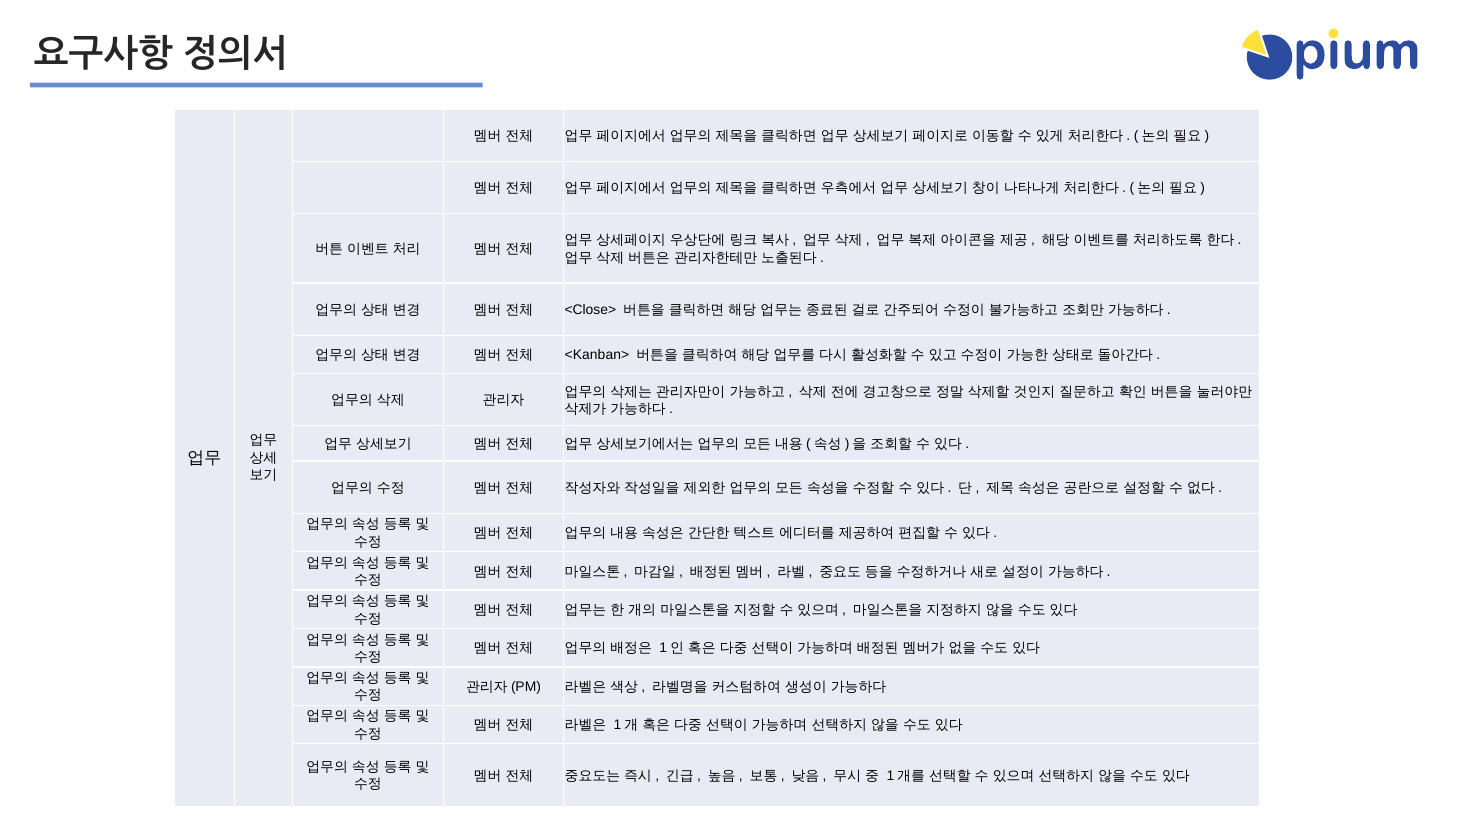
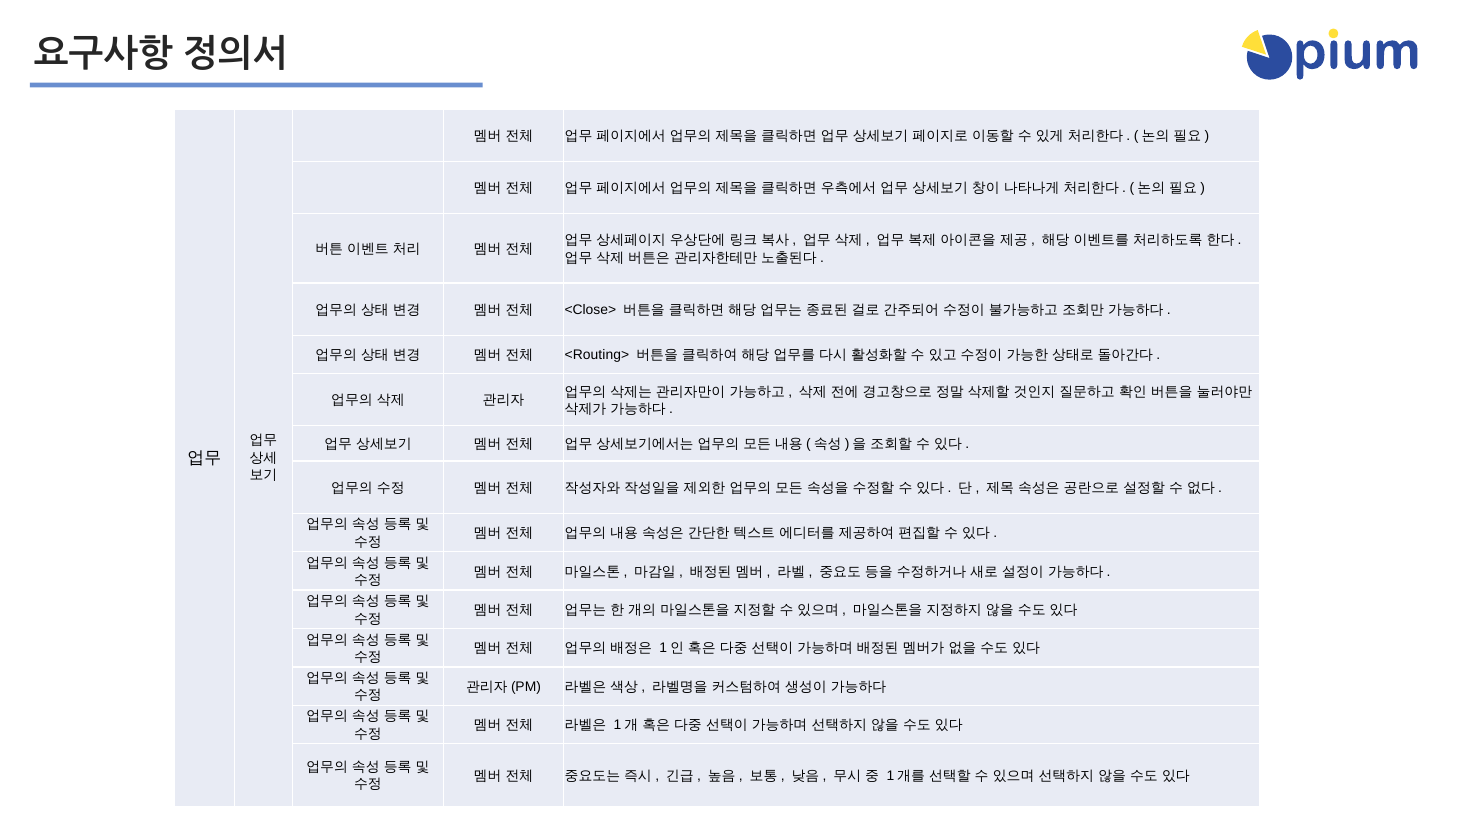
<Kanban>: <Kanban> -> <Routing> (597, 355)
